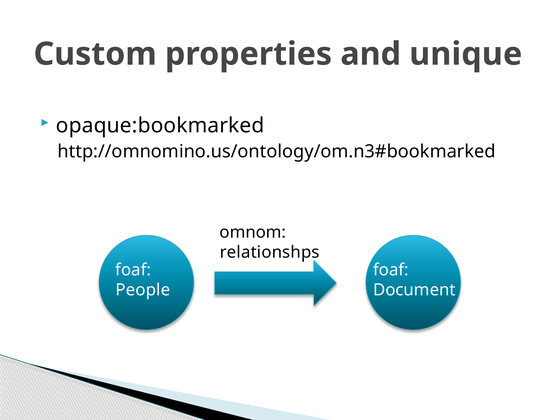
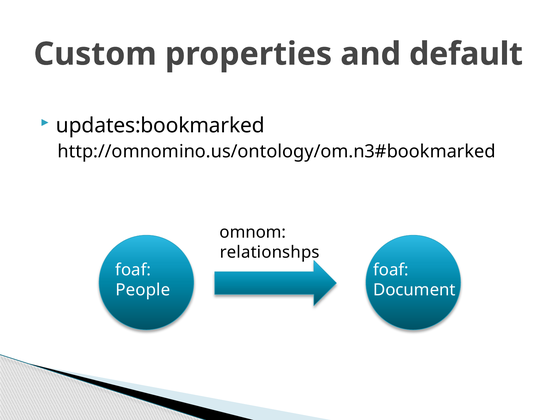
unique: unique -> default (466, 54)
opaque:bookmarked: opaque:bookmarked -> updates:bookmarked (160, 126)
